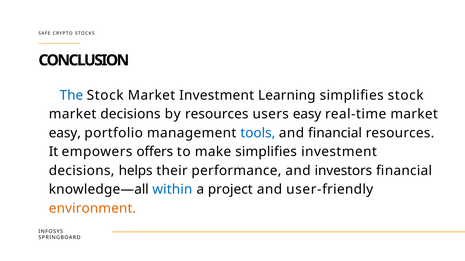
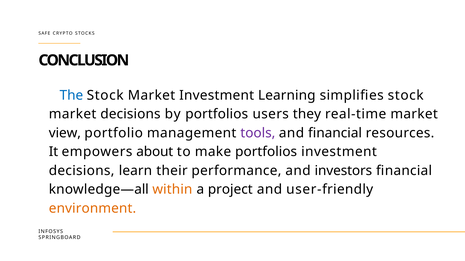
by resources: resources -> portfolios (217, 114)
users easy: easy -> they (307, 114)
easy: easy -> view (65, 133)
tools colour: blue -> purple (258, 133)
offers: offers -> about (155, 152)
make simplifies: simplifies -> portfolios (266, 152)
helps: helps -> learn (135, 171)
within colour: blue -> orange (172, 190)
